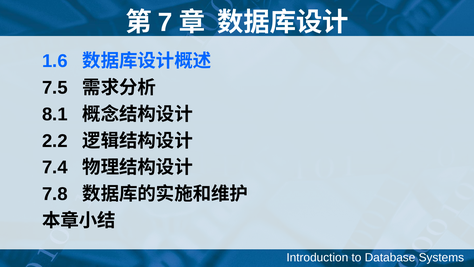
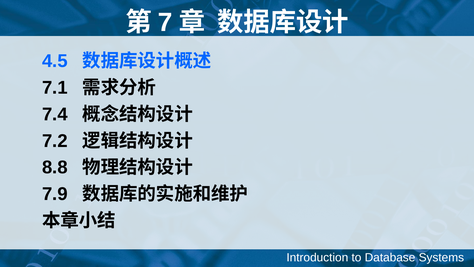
1.6: 1.6 -> 4.5 (55, 61)
7.5: 7.5 -> 7.1 (55, 88)
8.1: 8.1 -> 7.4 (55, 114)
2.2: 2.2 -> 7.2 (55, 141)
7.4: 7.4 -> 8.8 (55, 167)
7.8: 7.8 -> 7.9 (55, 194)
